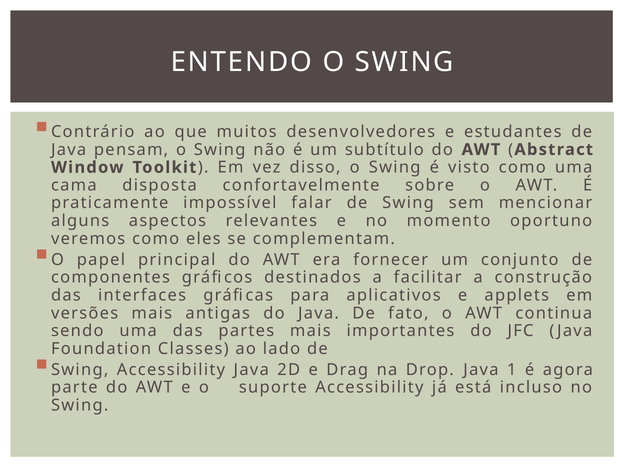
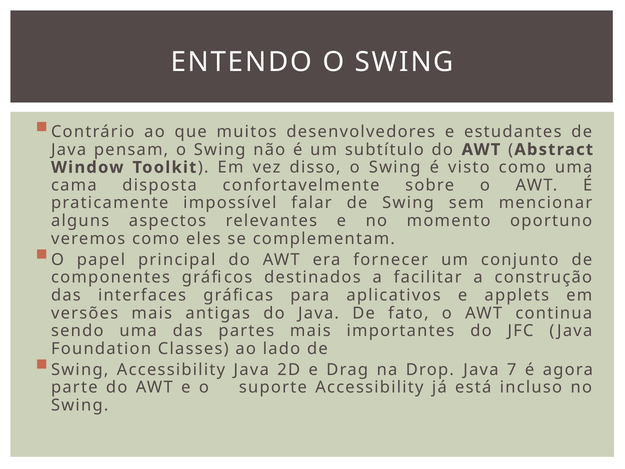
1: 1 -> 7 (512, 369)
